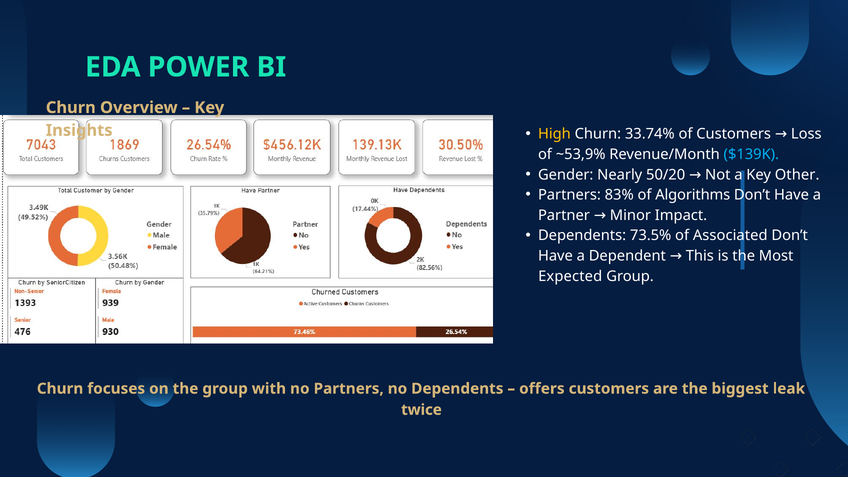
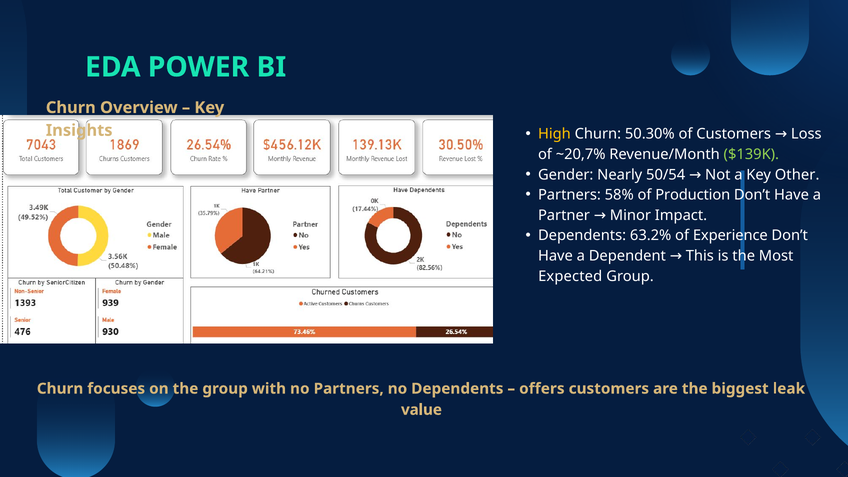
33.74%: 33.74% -> 50.30% (650, 134)
~53,9%: ~53,9% -> ~20,7% (581, 154)
$139K colour: light blue -> light green (751, 154)
50/20: 50/20 -> 50/54 (666, 175)
83%: 83% -> 58% (619, 195)
Algorithms: Algorithms -> Production (693, 195)
73.5%: 73.5% -> 63.2% (651, 236)
Associated: Associated -> Experience (730, 236)
twice: twice -> value (421, 410)
